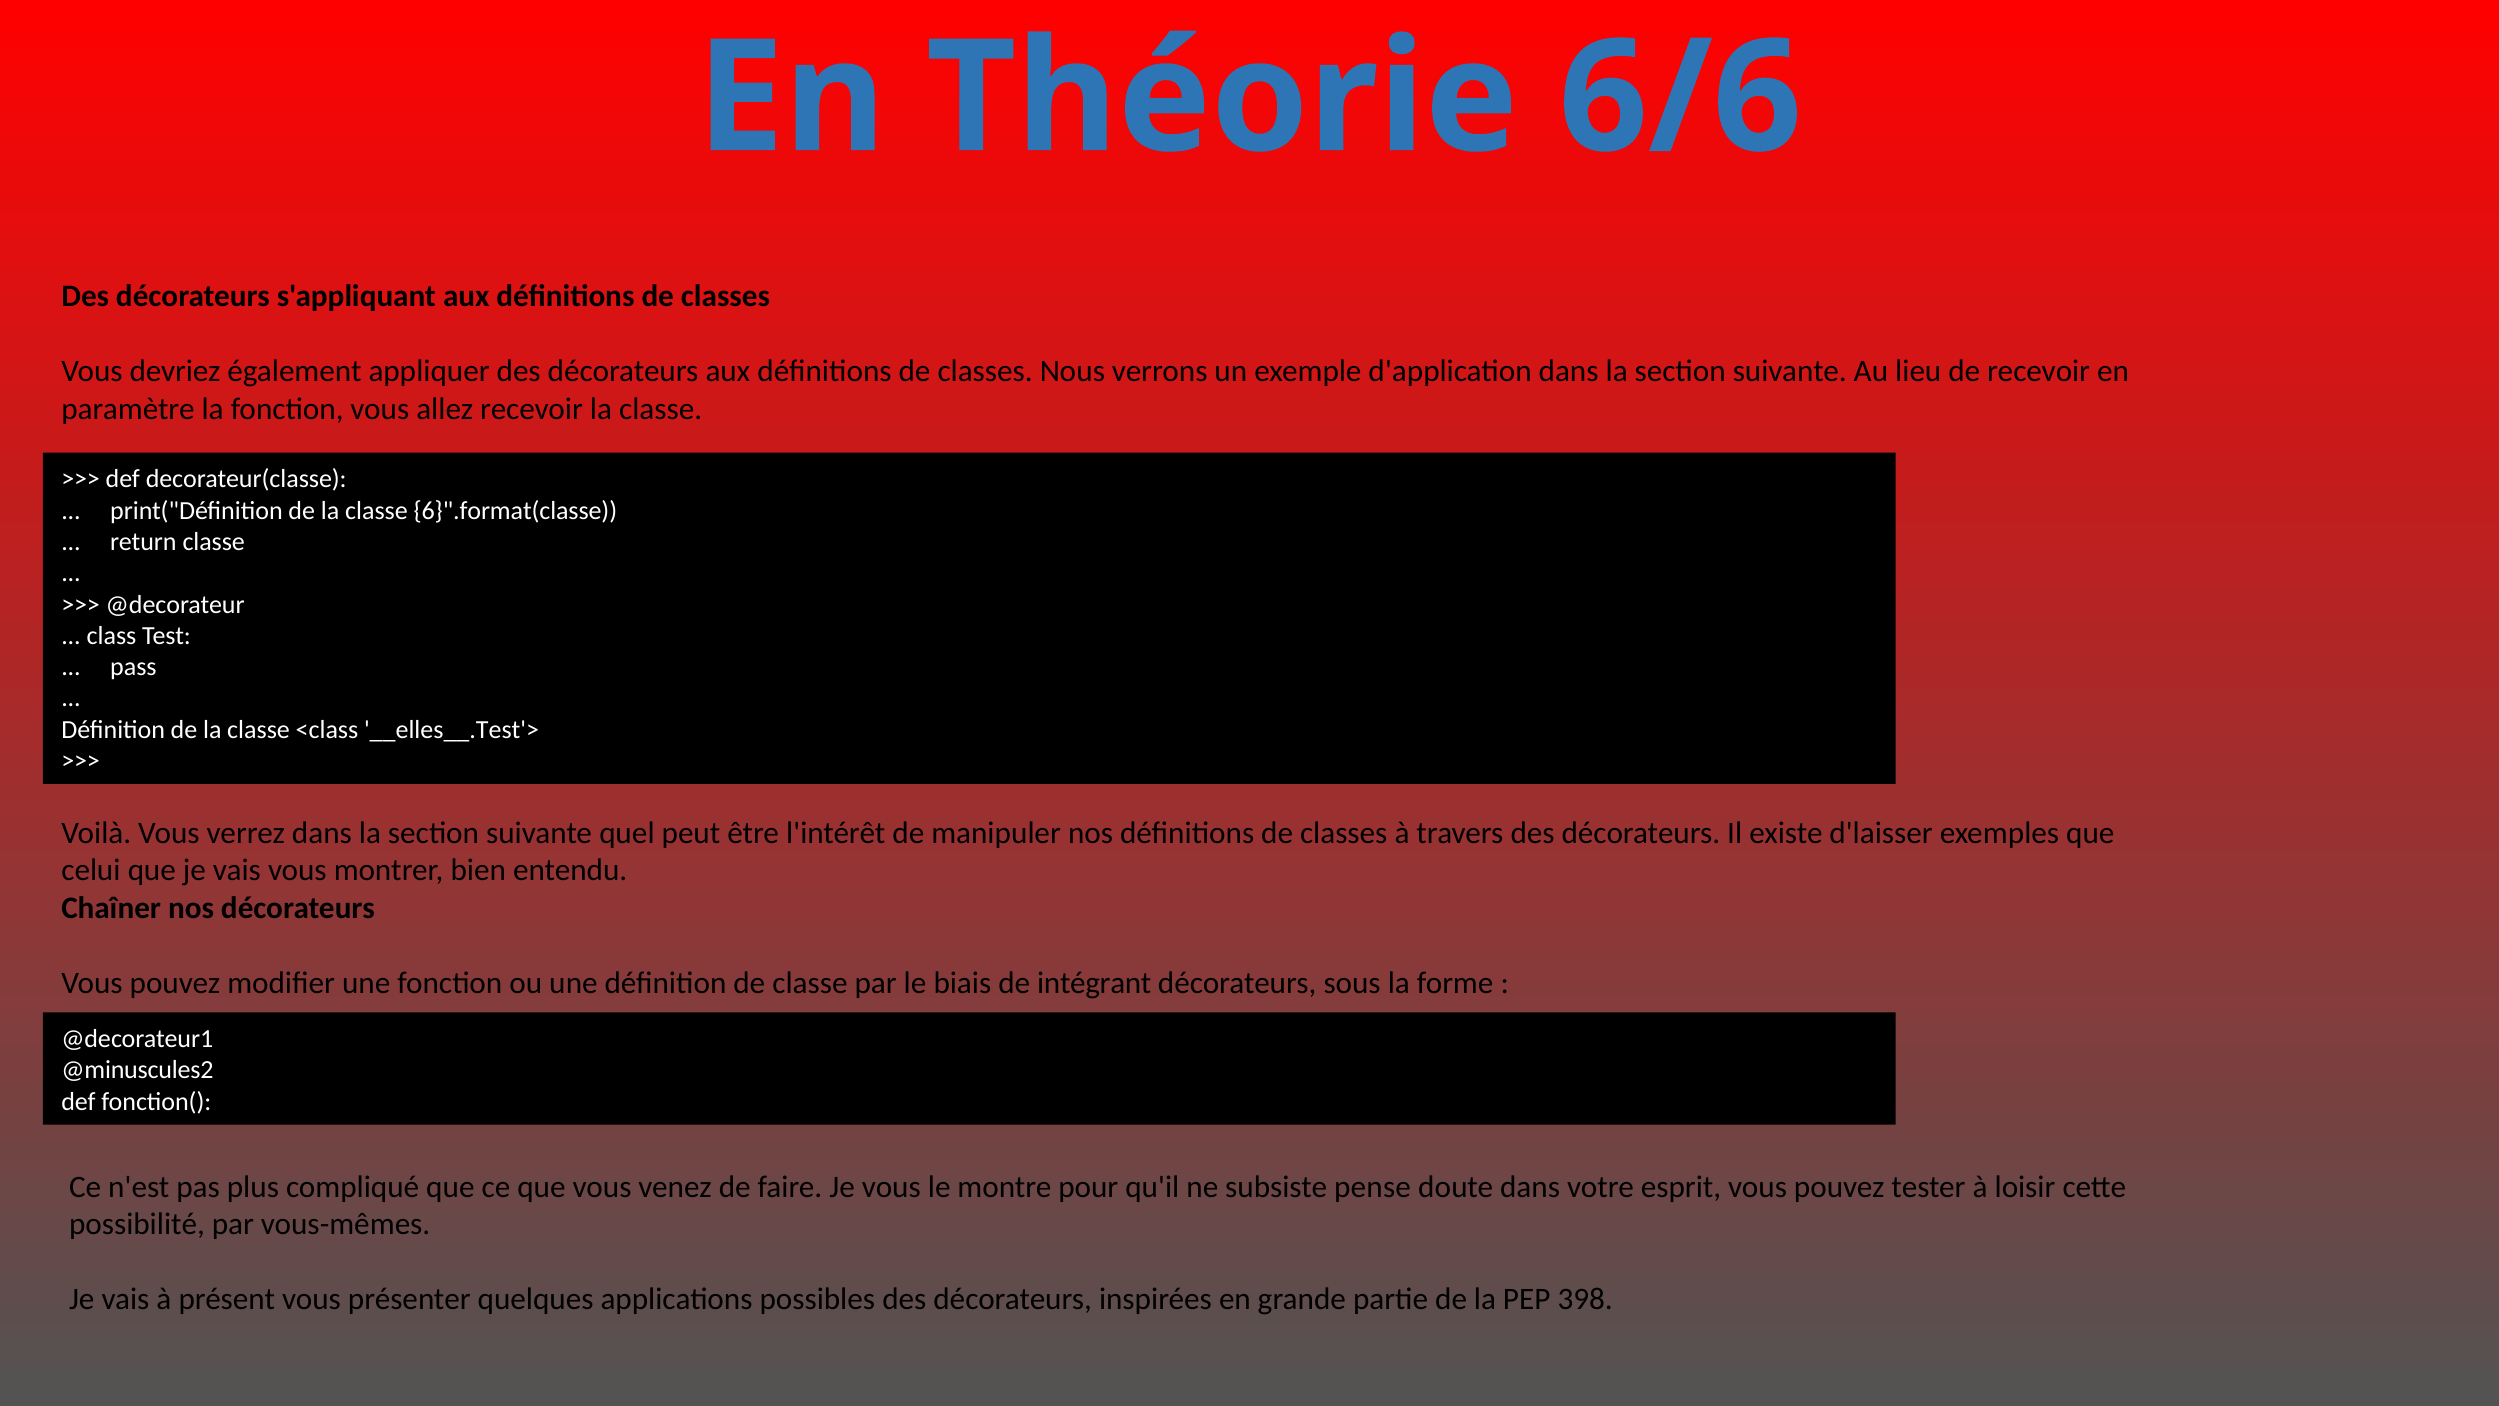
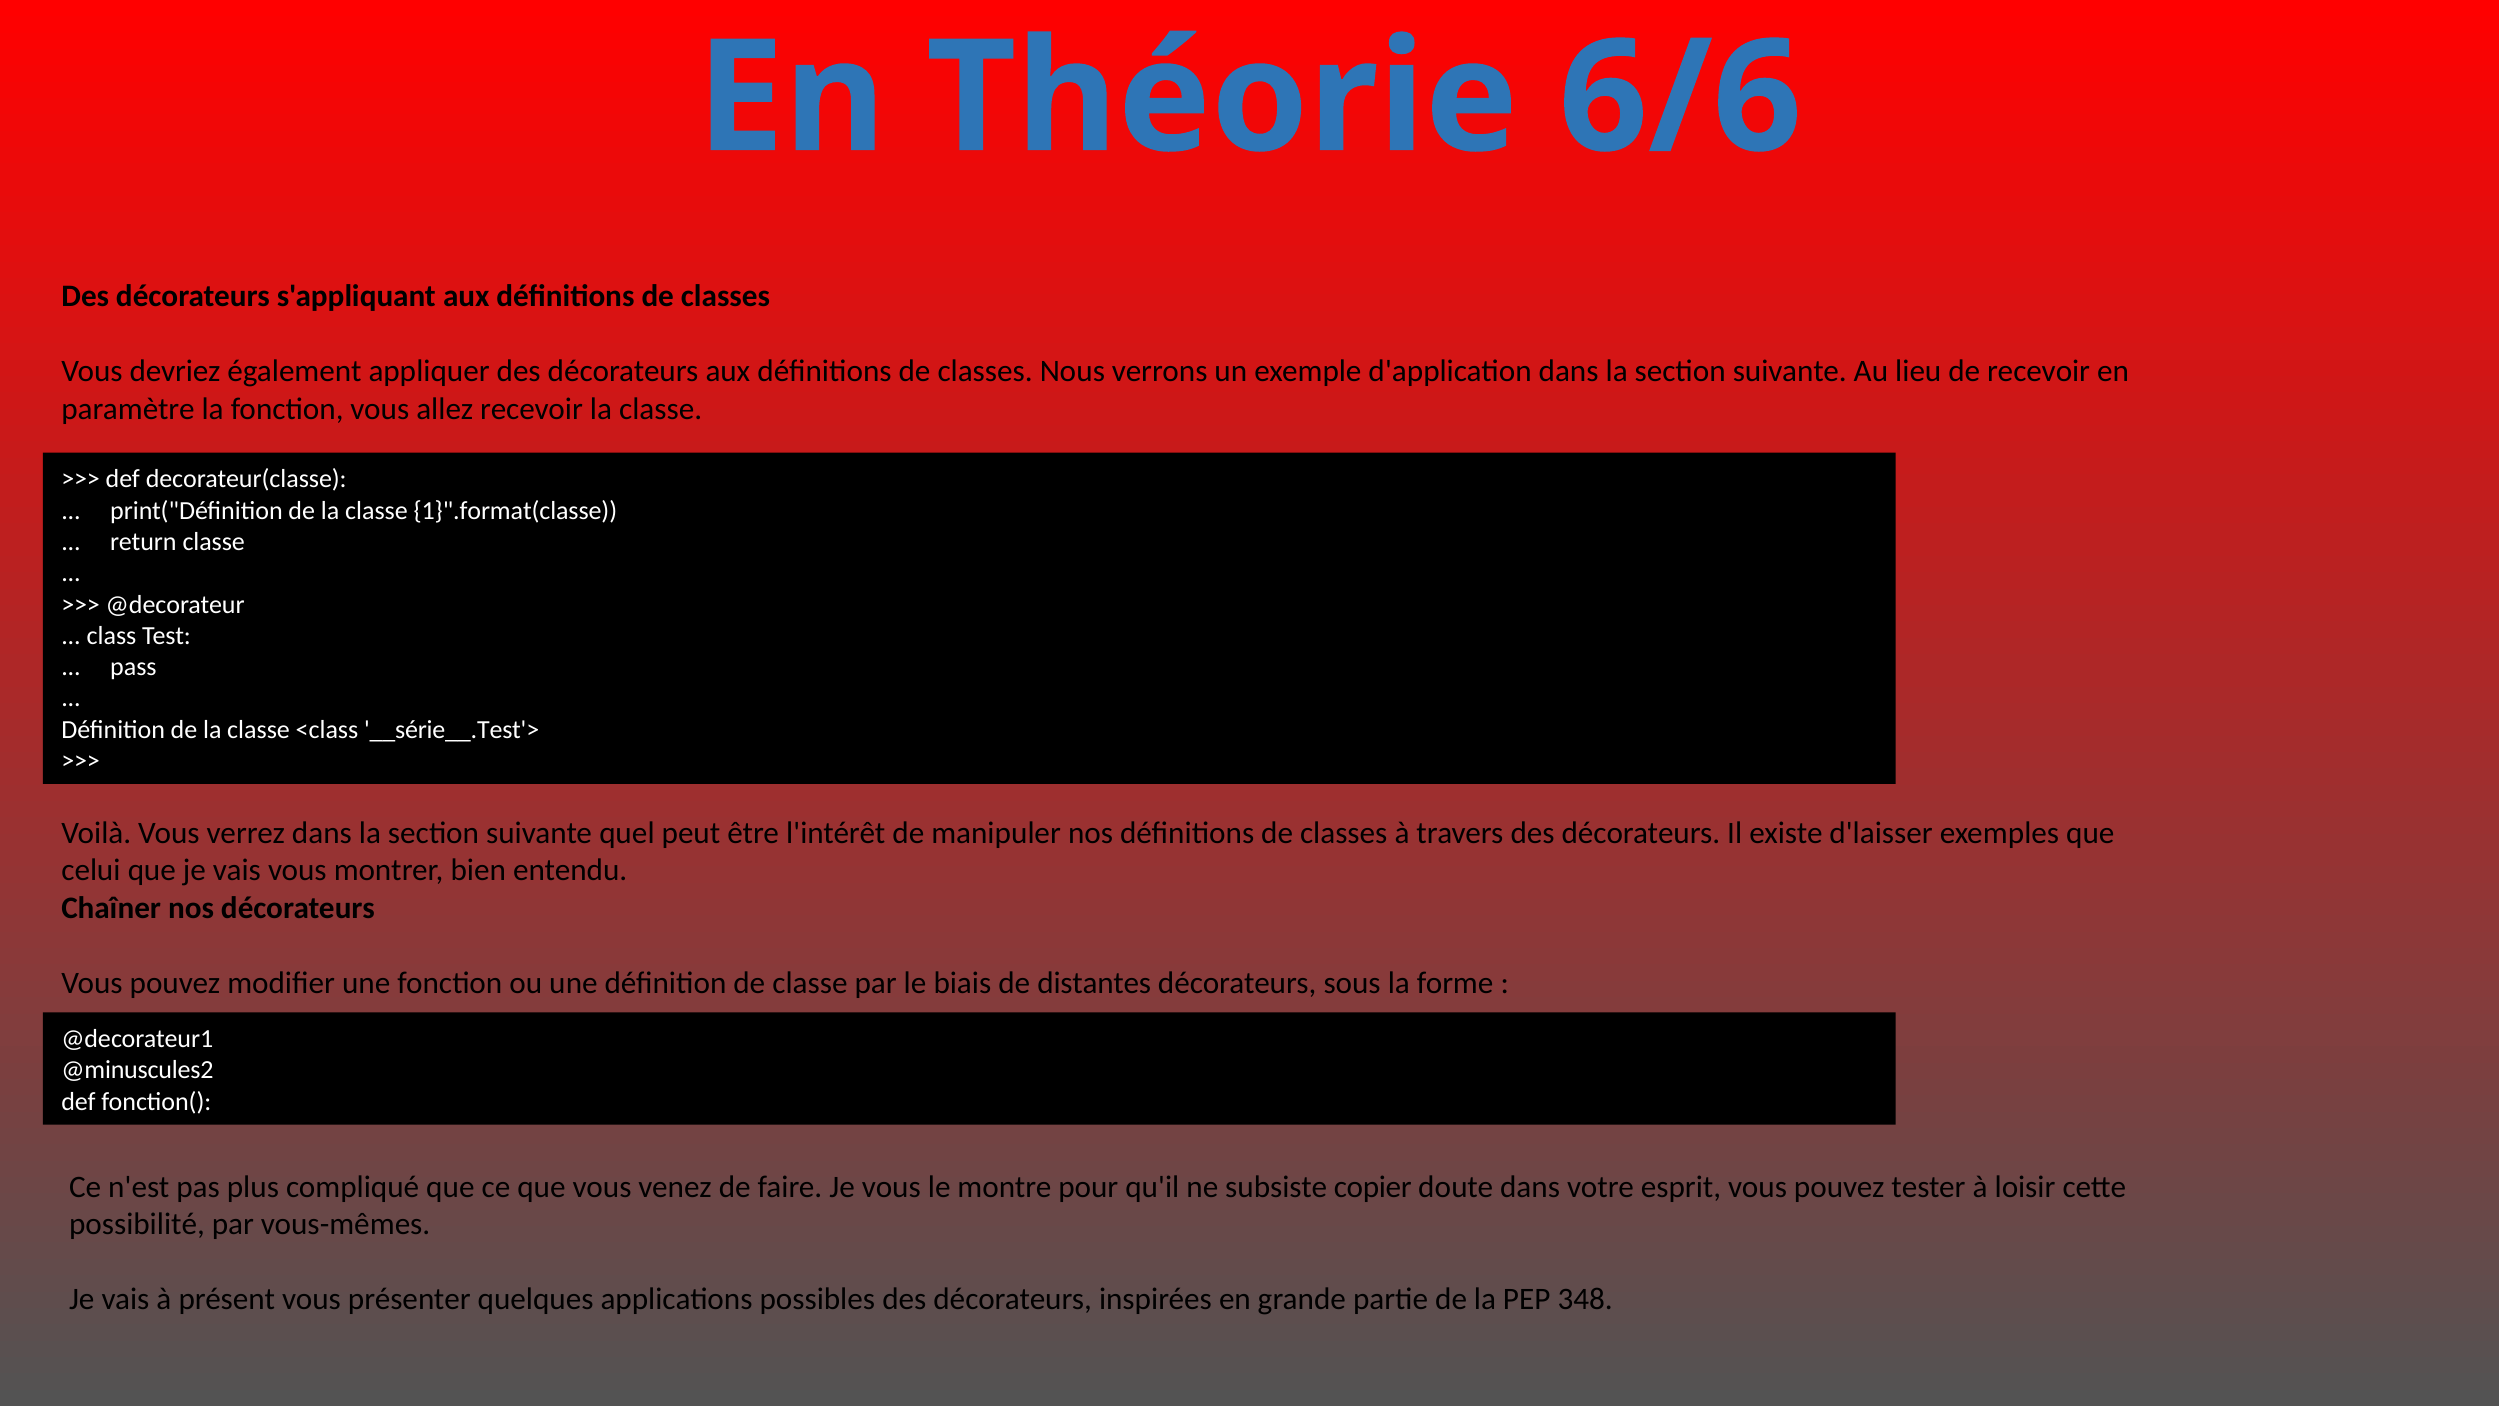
6}".format(classe: 6}".format(classe -> 1}".format(classe (515, 511)
__elles__.Test'>: __elles__.Test'> -> __série__.Test'> (452, 730)
intégrant: intégrant -> distantes (1094, 983)
pense: pense -> copier (1373, 1187)
398: 398 -> 348 (1585, 1299)
